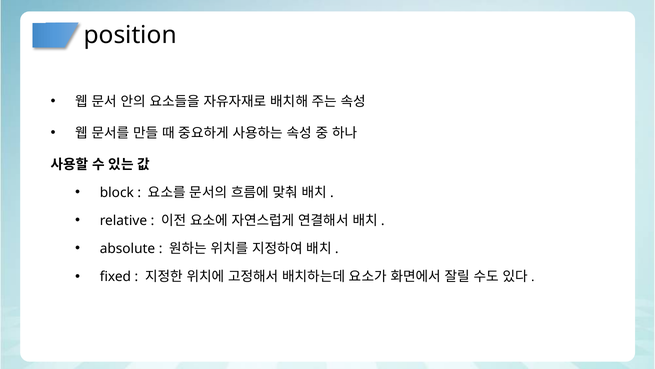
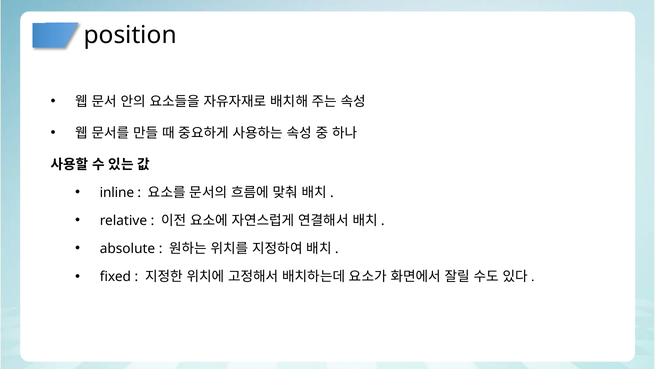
block: block -> inline (117, 192)
